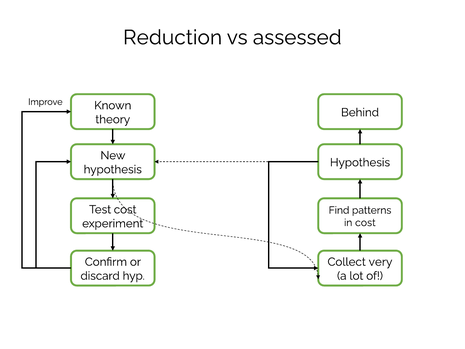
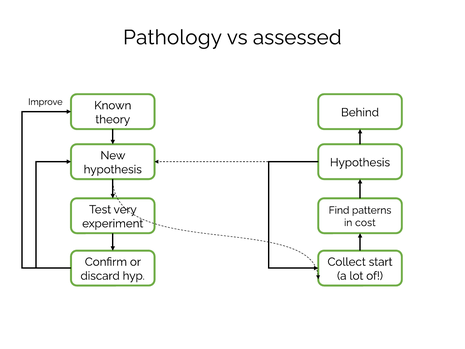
Reduction: Reduction -> Pathology (172, 37)
Test cost: cost -> very (125, 209)
very: very -> start (381, 262)
